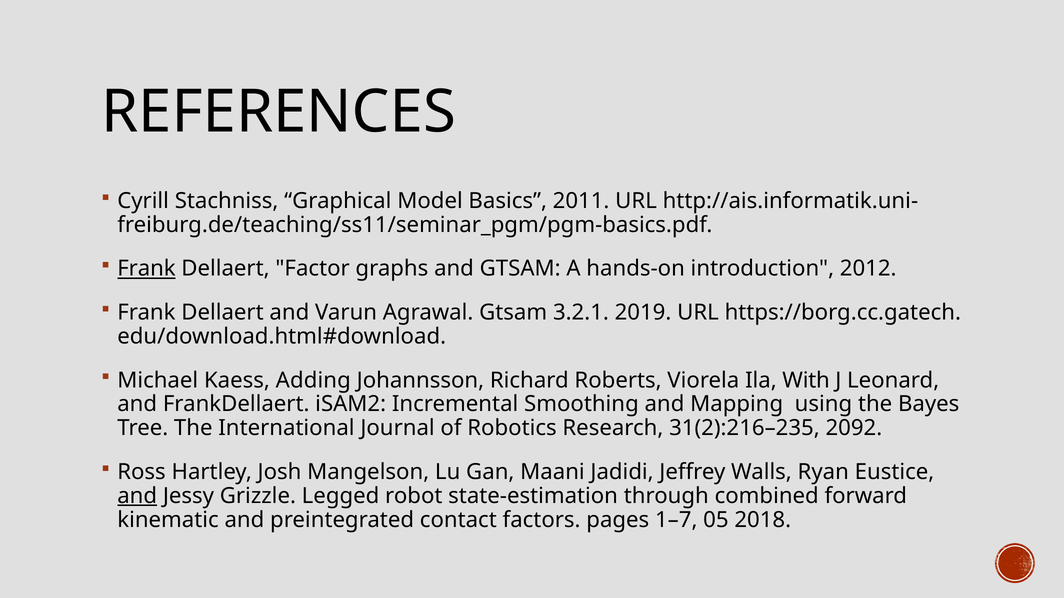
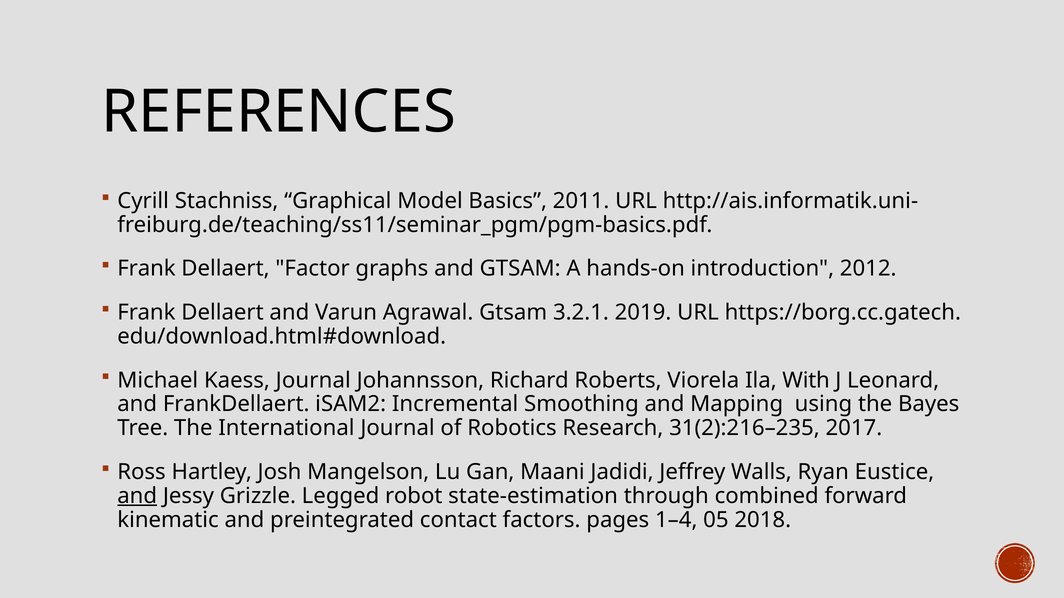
Frank underline: present -> none (146, 269)
Kaess Adding: Adding -> Journal (313, 381)
2092: 2092 -> 2017 (854, 428)
1–7: 1–7 -> 1–4 (676, 520)
